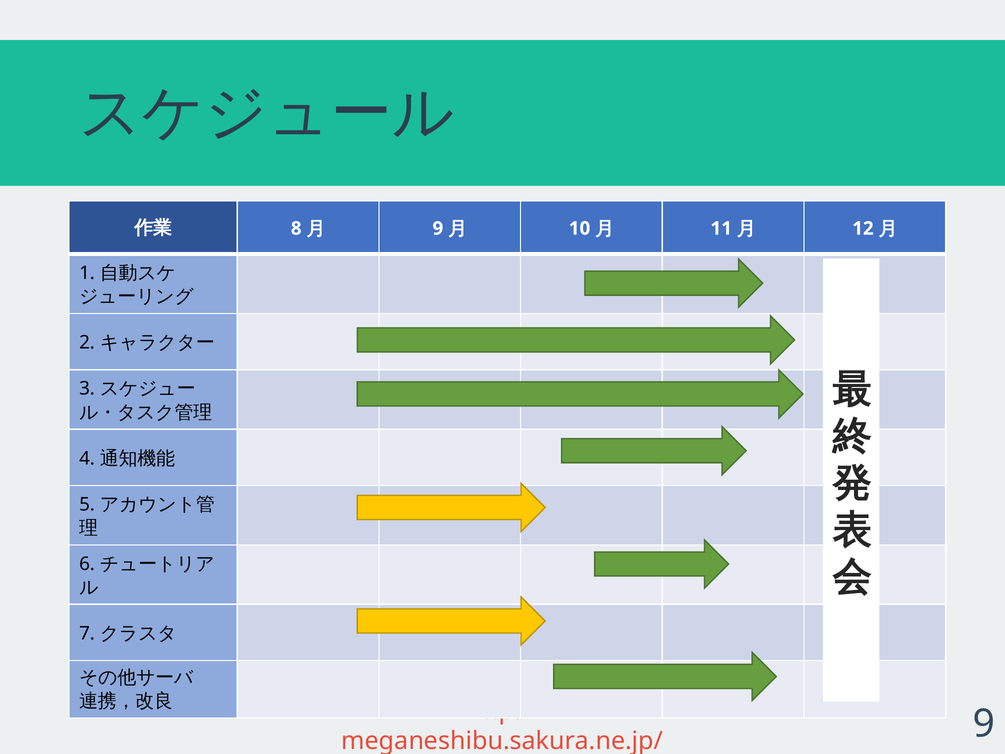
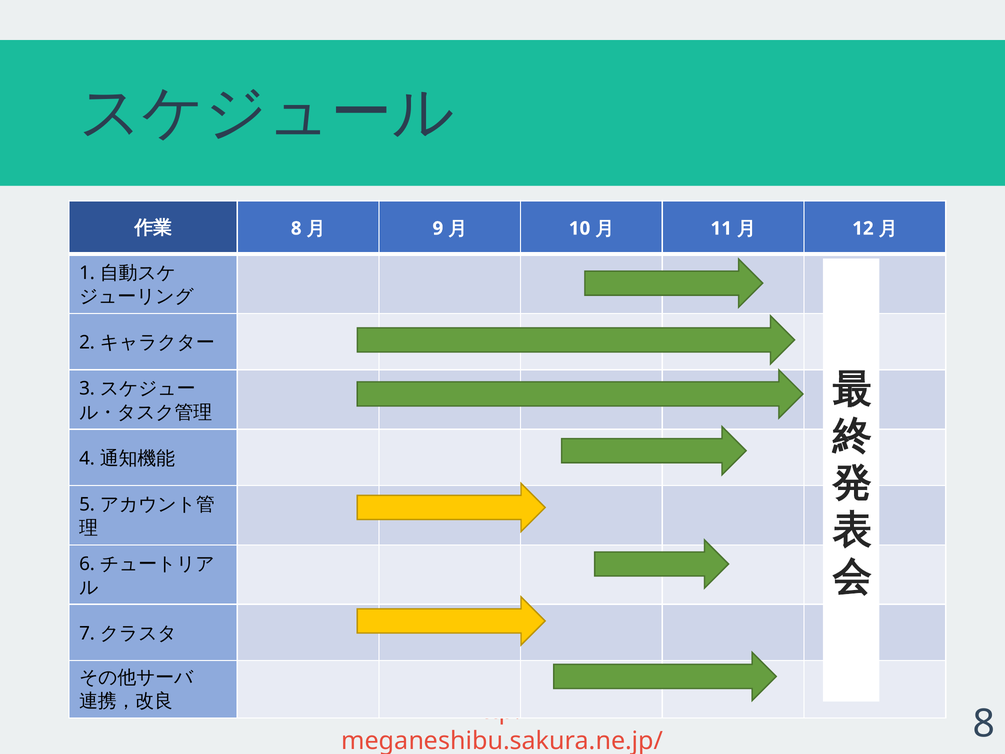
9: 9 -> 8 (984, 723)
